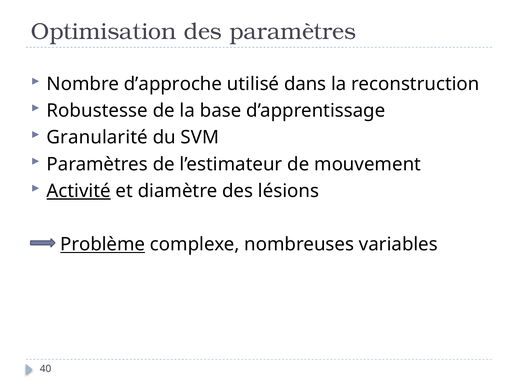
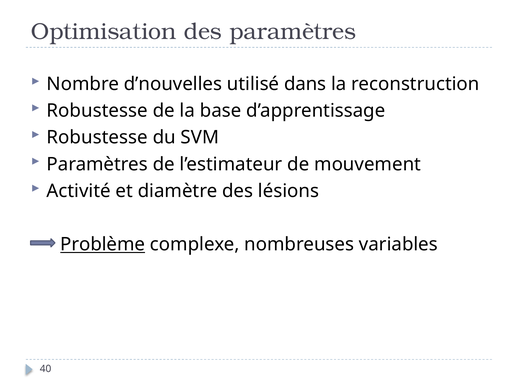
d’approche: d’approche -> d’nouvelles (173, 84)
Granularité: Granularité -> Robustesse (97, 138)
Activité underline: present -> none (79, 191)
